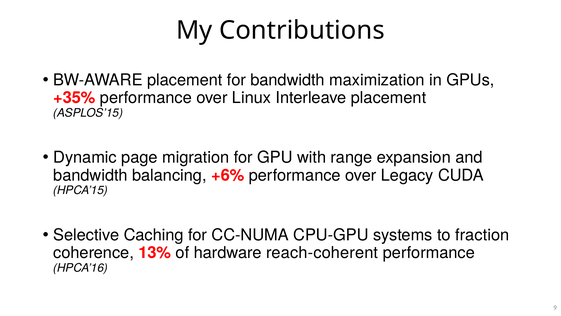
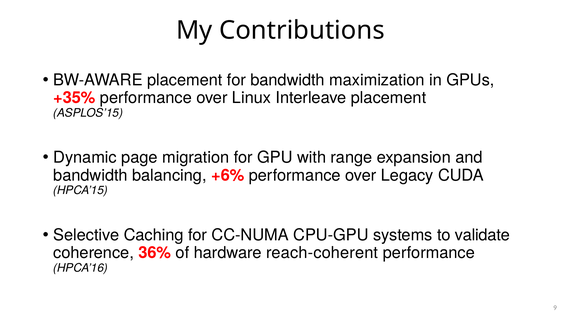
fraction: fraction -> validate (482, 235)
13%: 13% -> 36% (155, 252)
